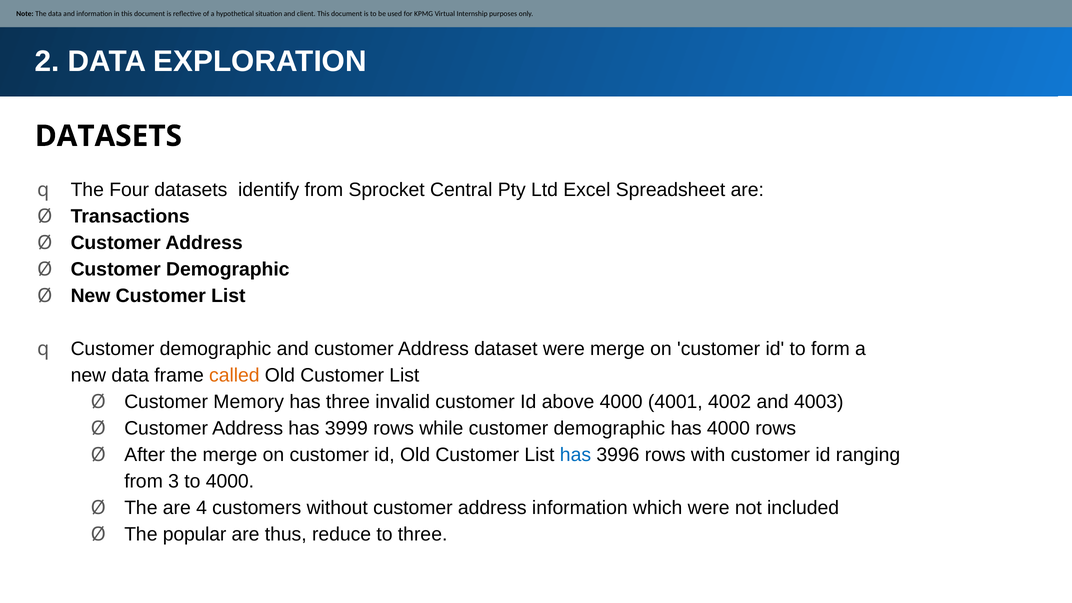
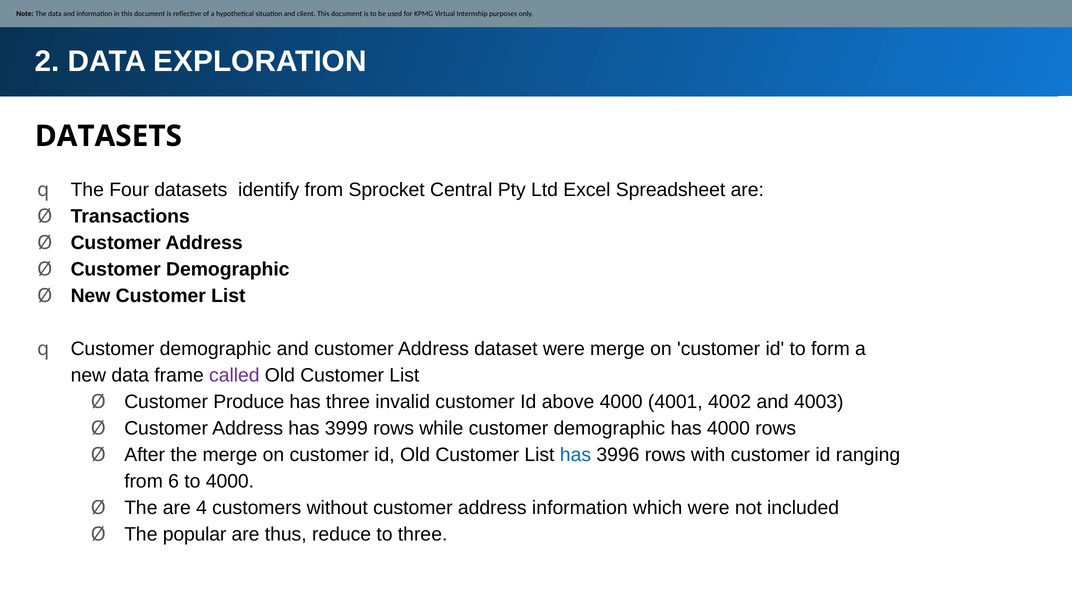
called colour: orange -> purple (234, 375)
Memory: Memory -> Produce (249, 402)
3: 3 -> 6 (174, 481)
